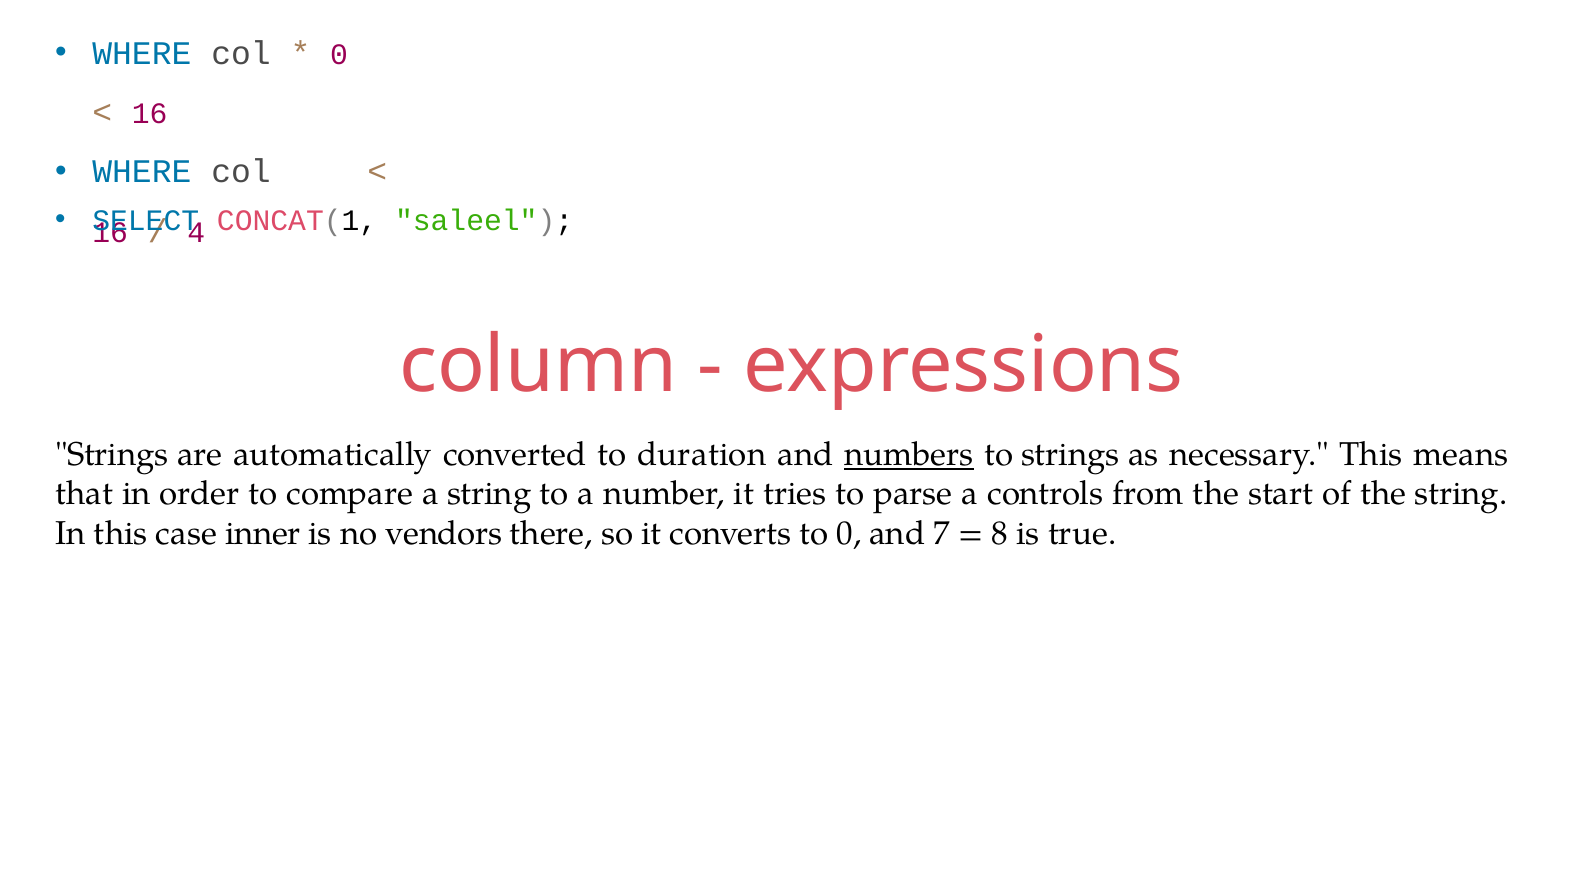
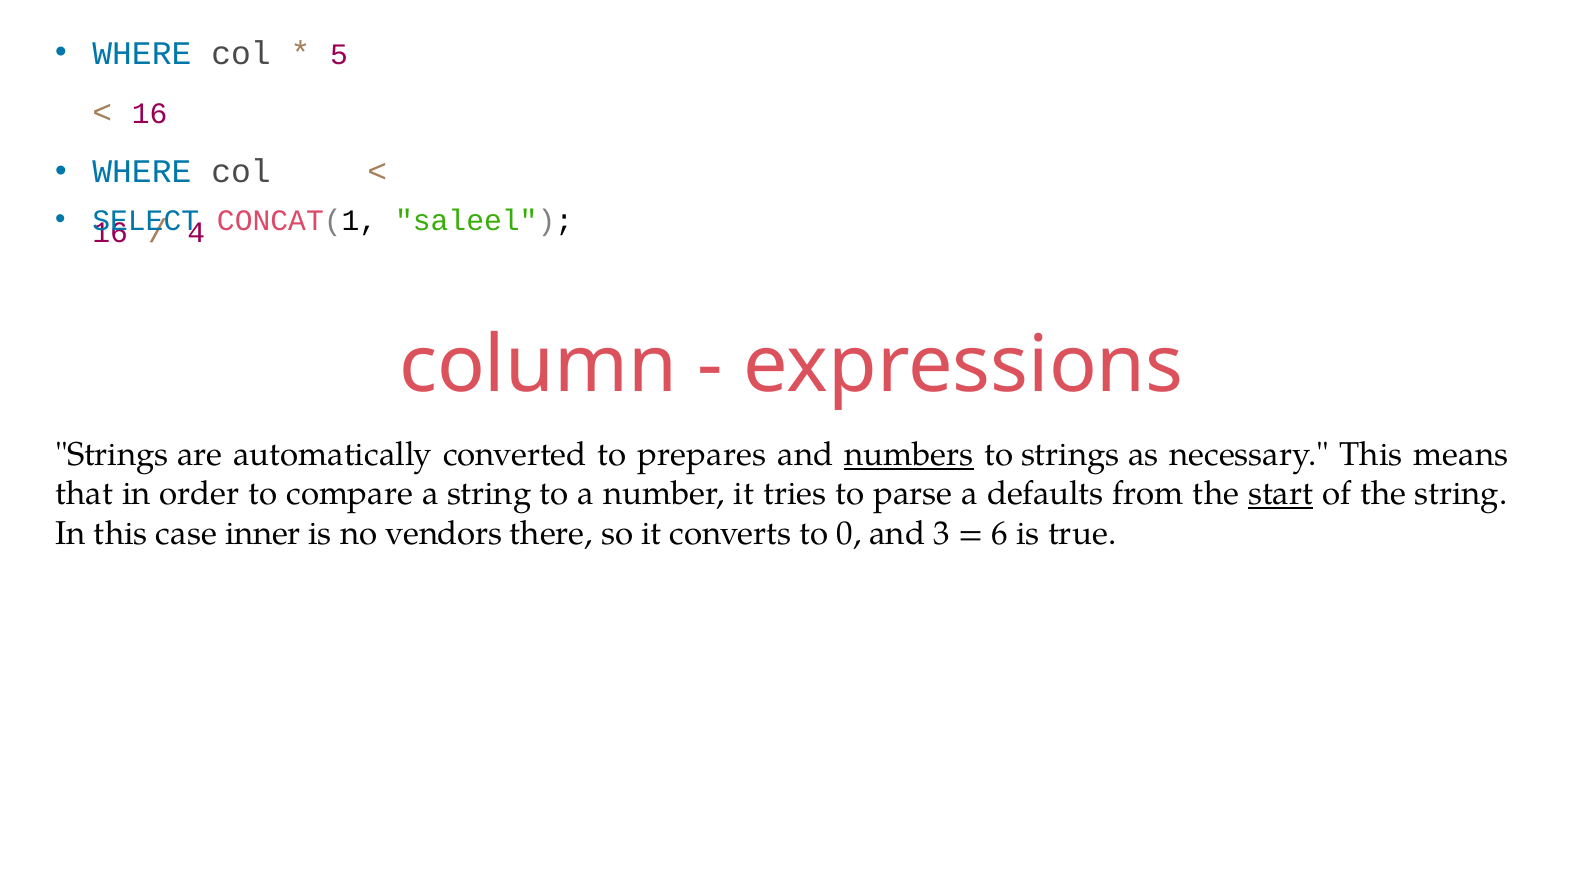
0: 0 -> 5 (339, 55)
duration: duration -> prepares (702, 455)
controls: controls -> defaults (1045, 494)
start underline: none -> present (1281, 494)
7: 7 -> 3 (942, 534)
8: 8 -> 6 (1000, 534)
